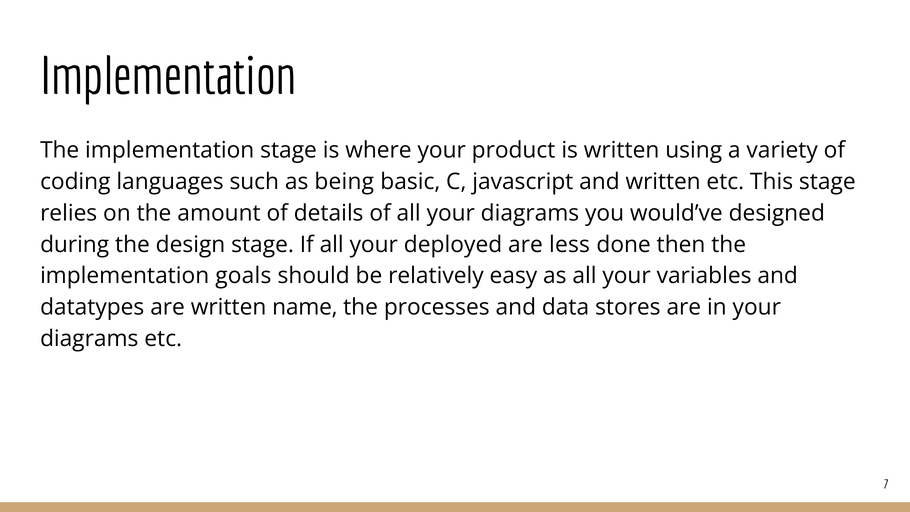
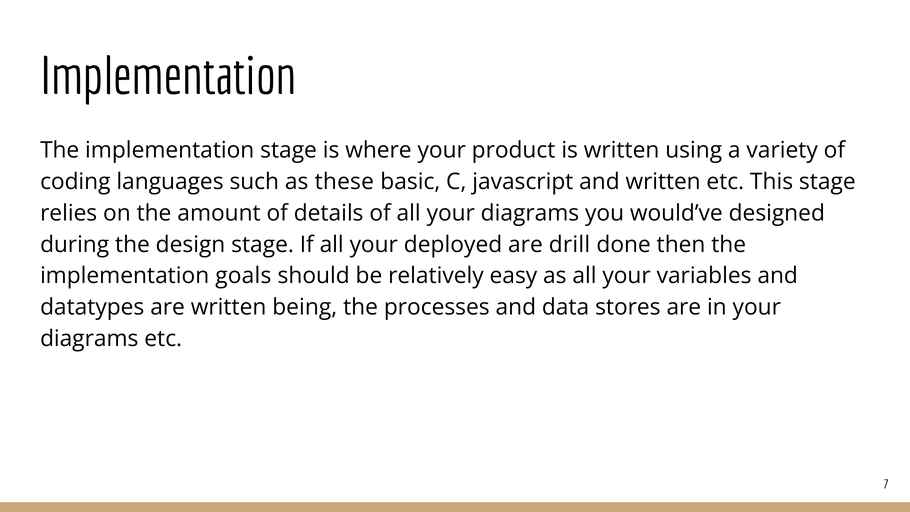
being: being -> these (344, 182)
less: less -> drill (570, 244)
name: name -> being (305, 307)
